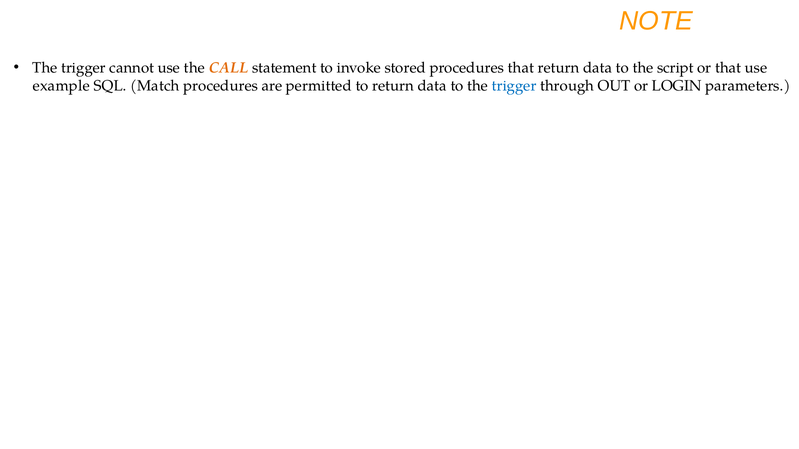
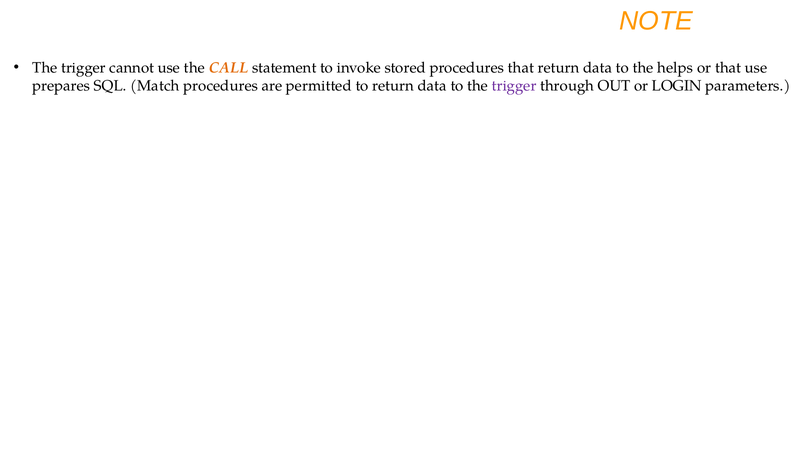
script: script -> helps (675, 68)
example: example -> prepares (61, 86)
trigger colour: blue -> purple (514, 86)
